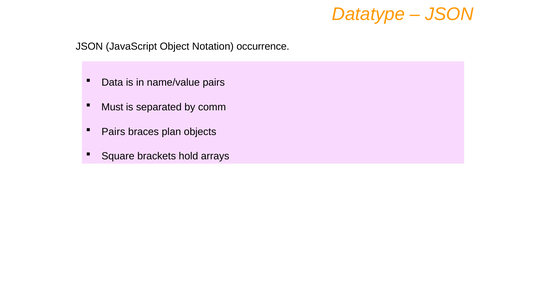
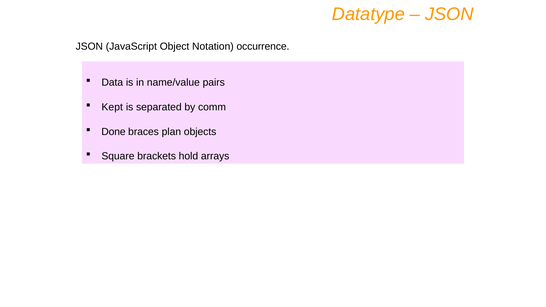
Must: Must -> Kept (112, 107)
Pairs: Pairs -> Done (113, 132)
